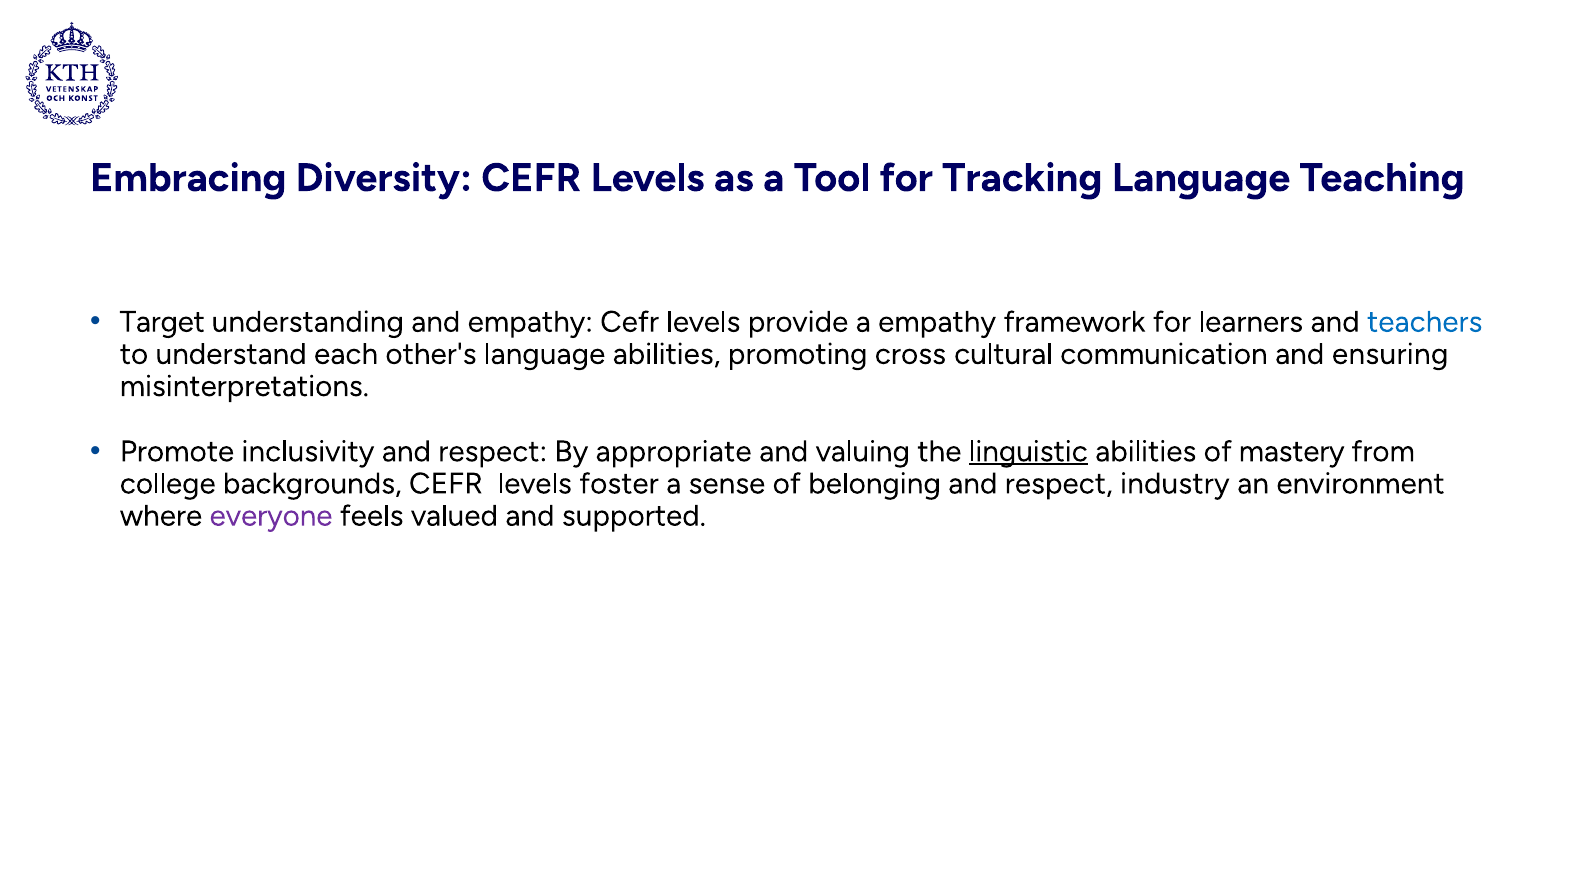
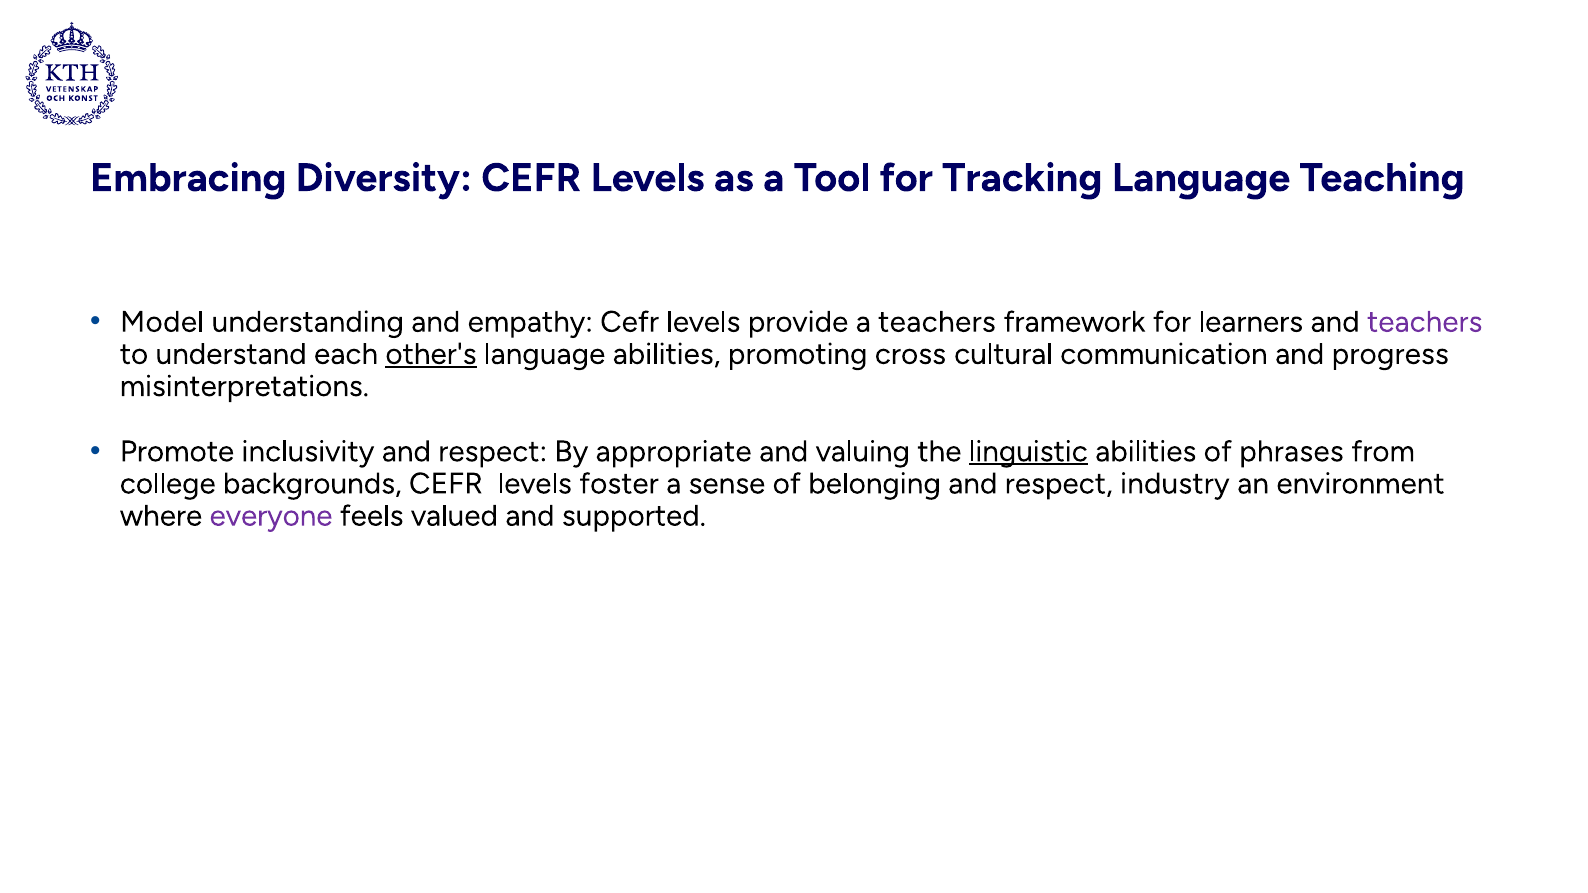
Target: Target -> Model (162, 322)
a empathy: empathy -> teachers (937, 322)
teachers colour: blue -> purple (1425, 322)
other's underline: none -> present (431, 354)
ensuring: ensuring -> progress (1390, 354)
mastery: mastery -> phrases (1291, 452)
